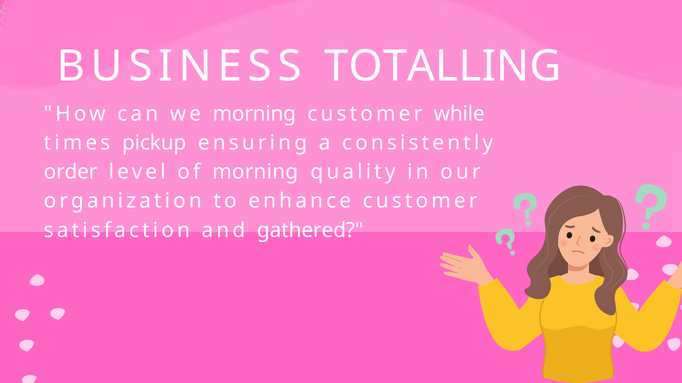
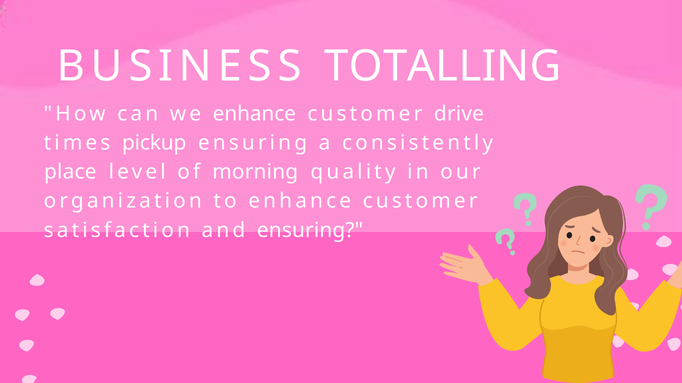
we morning: morning -> enhance (254, 114)
while: while -> drive (459, 114)
order: order -> place (70, 172)
and gathered: gathered -> ensuring (310, 231)
